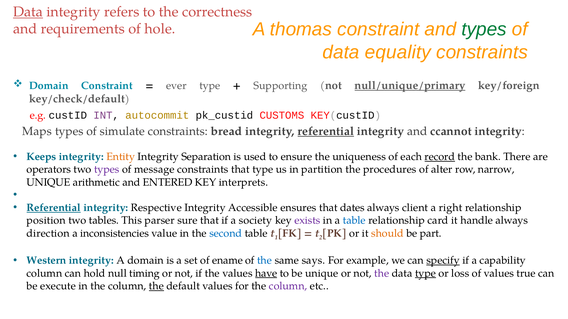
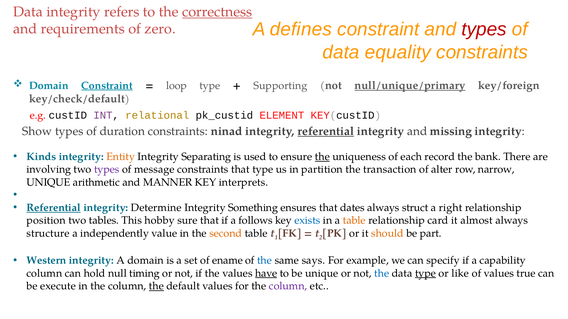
Data underline: present -> none (28, 12)
correctness underline: none -> present (217, 12)
thomas: thomas -> defines (301, 29)
types colour: green -> red (484, 29)
hole: hole -> zero (160, 29)
Constraint underline: none -> present (107, 86)
ever: ever -> loop (176, 86)
autocommit: autocommit -> relational (157, 116)
CUSTOMS: CUSTOMS -> ELEMENT (282, 116)
Maps: Maps -> Show (37, 131)
simulate: simulate -> duration (122, 131)
bread: bread -> ninad (227, 131)
ccannot: ccannot -> missing (451, 131)
Keeps: Keeps -> Kinds (41, 157)
Separation: Separation -> Separating (206, 157)
the underline: none -> present (322, 157)
record underline: present -> none (440, 157)
operators: operators -> involving (49, 170)
procedures: procedures -> transaction (390, 170)
ENTERED: ENTERED -> MANNER (168, 182)
Respective: Respective -> Determine (156, 208)
Accessible: Accessible -> Something (253, 208)
client: client -> struct (415, 208)
parser: parser -> hobby (160, 221)
society: society -> follows (256, 221)
exists colour: purple -> blue (307, 221)
table colour: blue -> orange (354, 221)
handle: handle -> almost (477, 221)
direction: direction -> structure (48, 234)
inconsistencies: inconsistencies -> independently (115, 234)
second colour: blue -> orange (226, 234)
specify underline: present -> none (443, 261)
the colour: purple -> blue (382, 274)
loss: loss -> like (460, 274)
